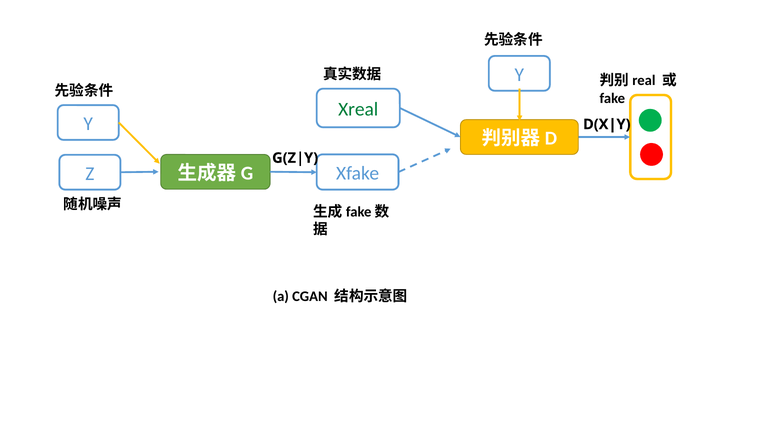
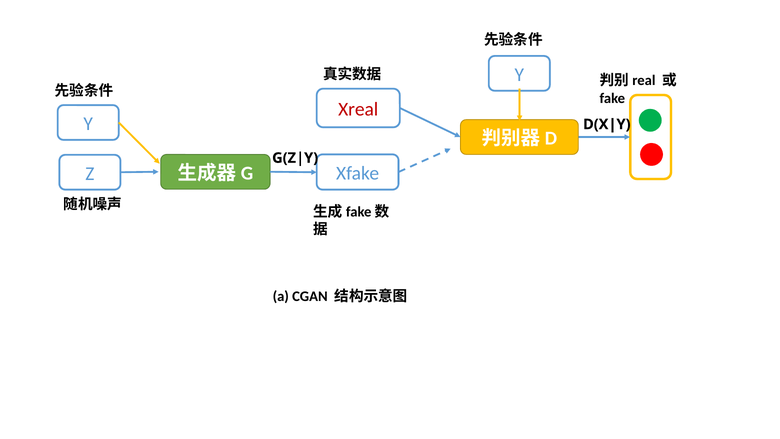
Xreal colour: green -> red (358, 109)
